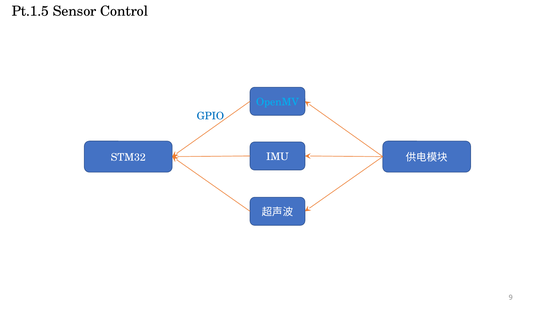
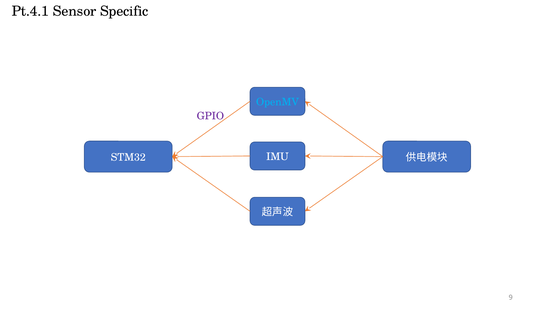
Pt.1.5: Pt.1.5 -> Pt.4.1 (30, 11)
Control: Control -> Specific (124, 11)
GPIO colour: blue -> purple (210, 116)
